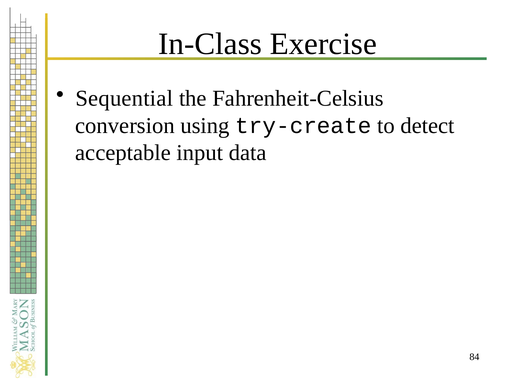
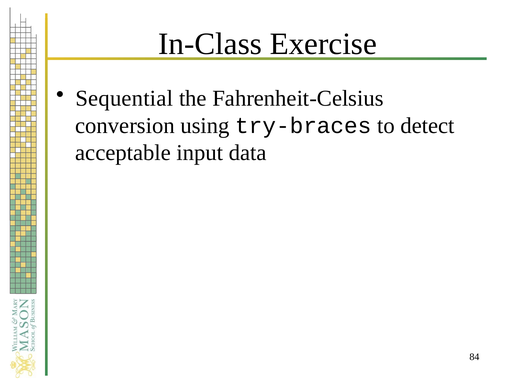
try-create: try-create -> try-braces (303, 126)
